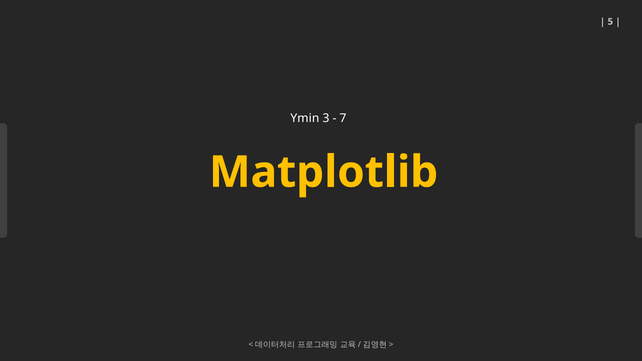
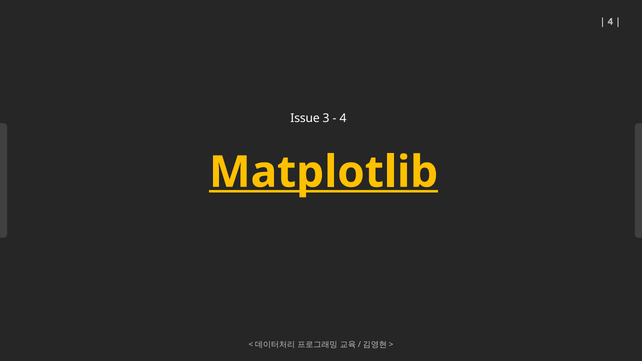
5: 5 -> 4 (610, 22)
Ymin: Ymin -> Issue (305, 119)
7: 7 -> 4 (343, 119)
Matplotlib underline: none -> present (324, 172)
